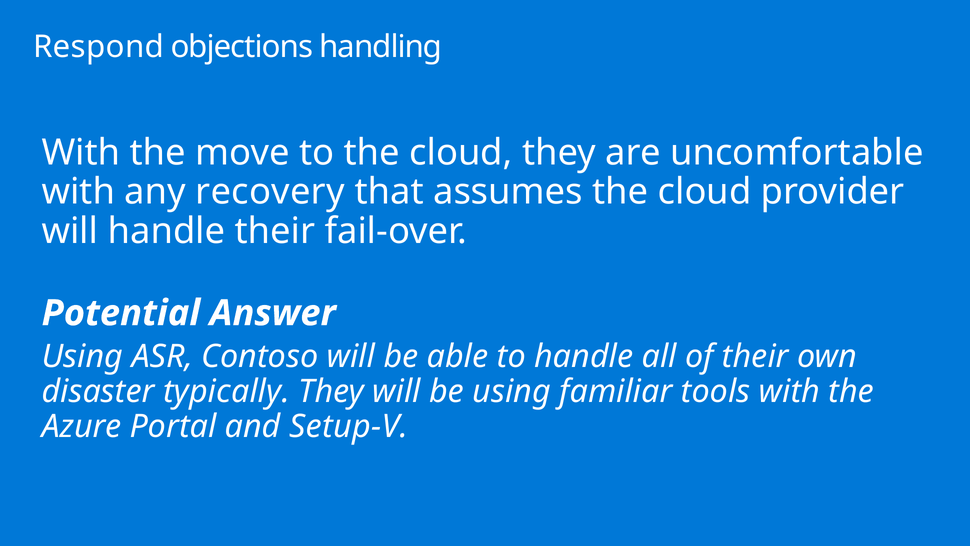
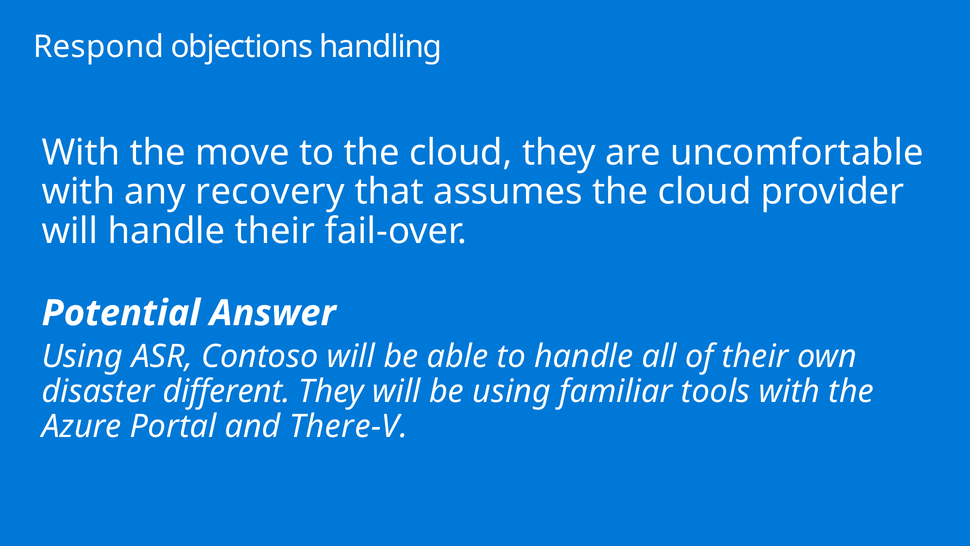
typically: typically -> different (227, 391)
Setup-V: Setup-V -> There-V (349, 426)
